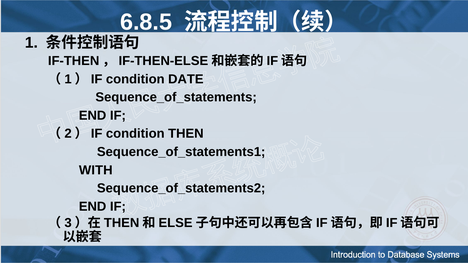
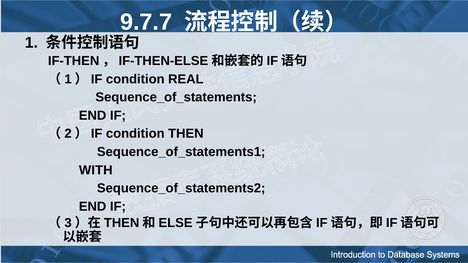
6.8.5: 6.8.5 -> 9.7.7 (146, 22)
DATE: DATE -> REAL (186, 79)
